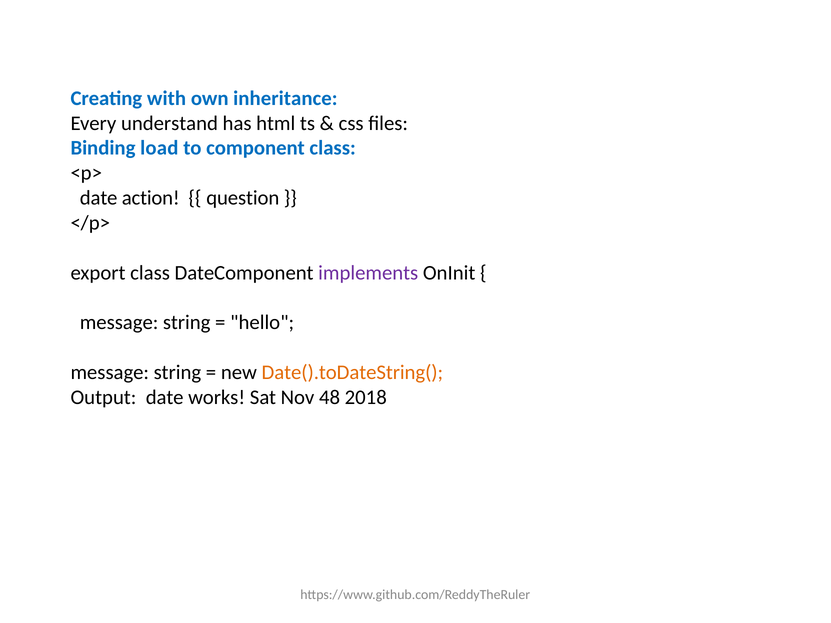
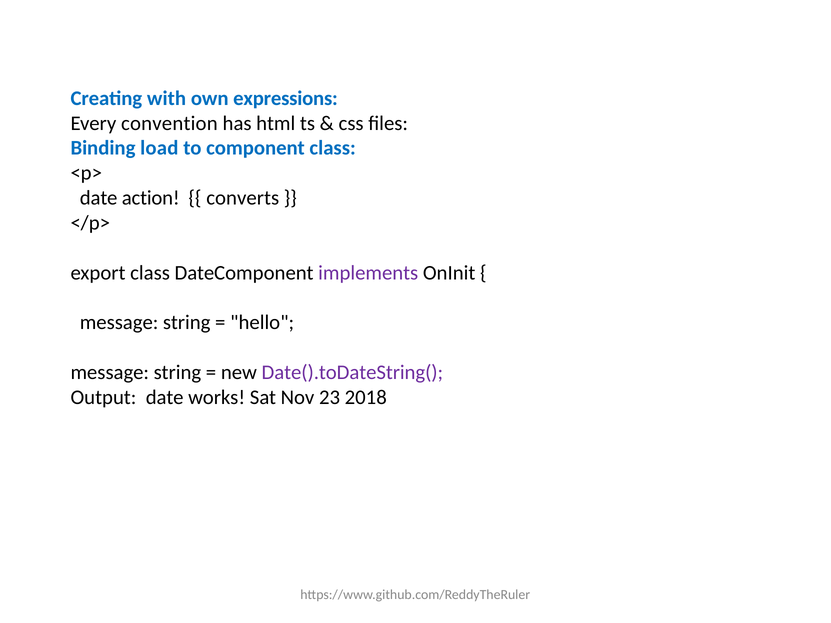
inheritance: inheritance -> expressions (286, 98)
understand: understand -> convention (169, 123)
question: question -> converts (243, 198)
Date().toDateString( colour: orange -> purple (352, 373)
48: 48 -> 23 (330, 397)
